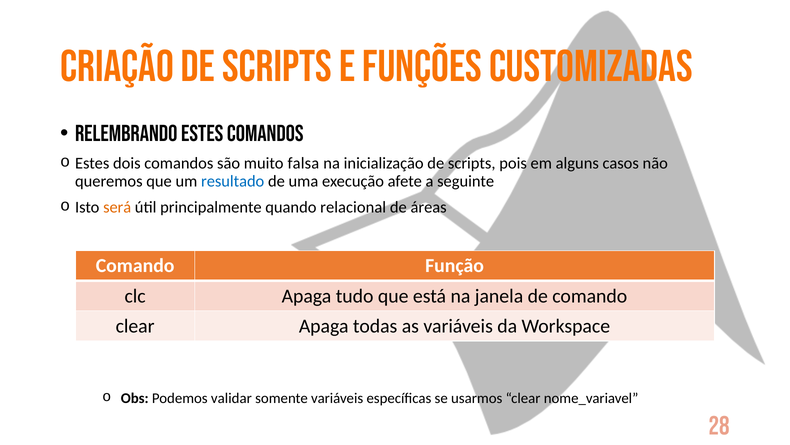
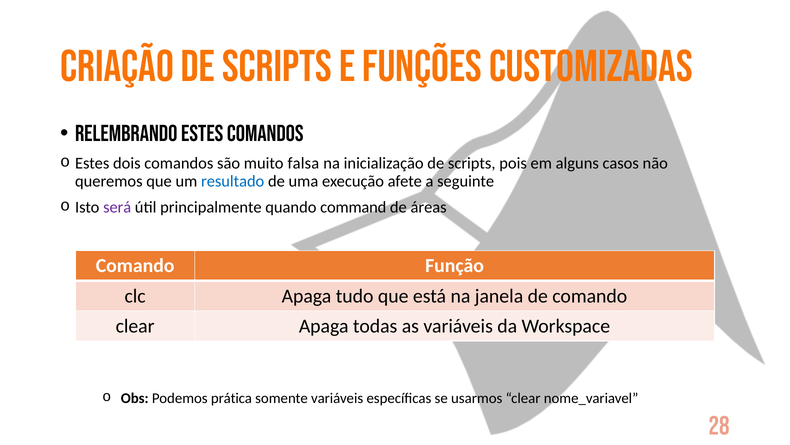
será colour: orange -> purple (117, 207)
relacional: relacional -> command (353, 207)
validar: validar -> prática (231, 398)
